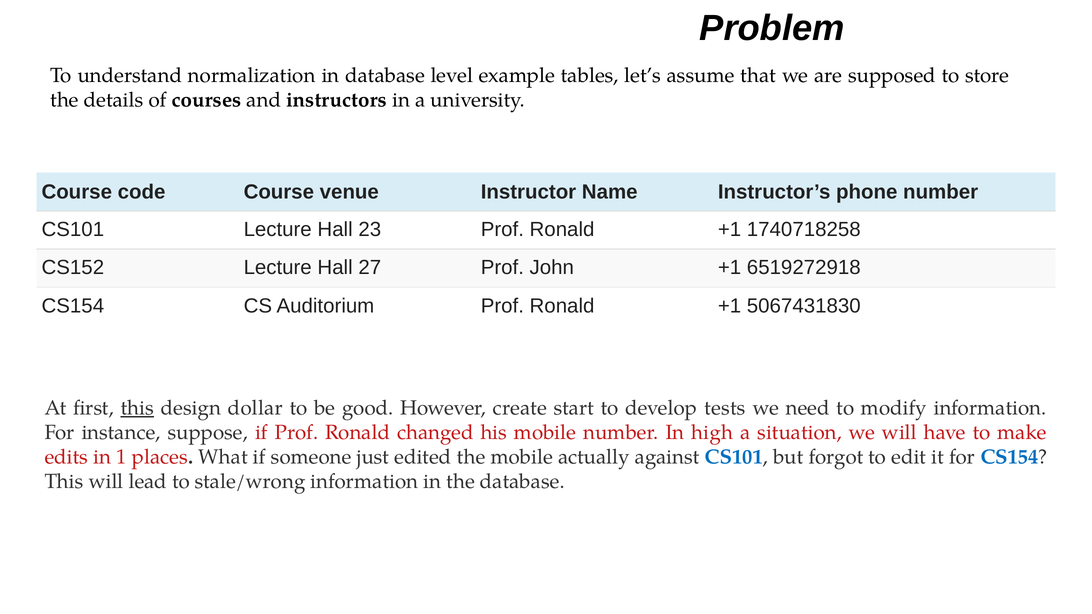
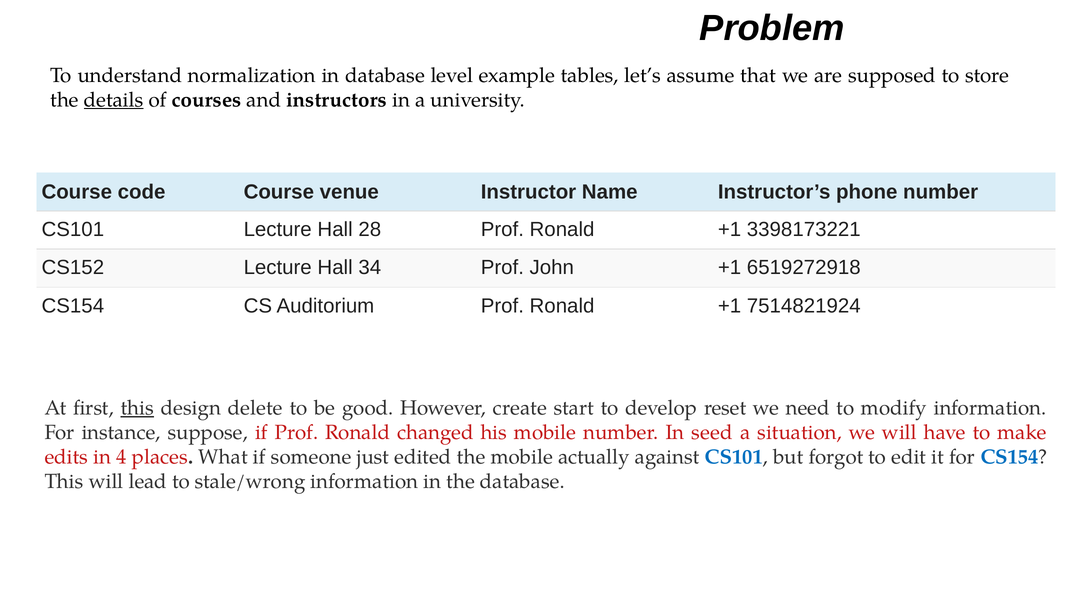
details underline: none -> present (114, 100)
23: 23 -> 28 (370, 230)
1740718258: 1740718258 -> 3398173221 (804, 230)
27: 27 -> 34 (370, 268)
5067431830: 5067431830 -> 7514821924 (804, 306)
dollar: dollar -> delete (255, 408)
tests: tests -> reset (725, 408)
high: high -> seed (712, 433)
1: 1 -> 4 (121, 457)
